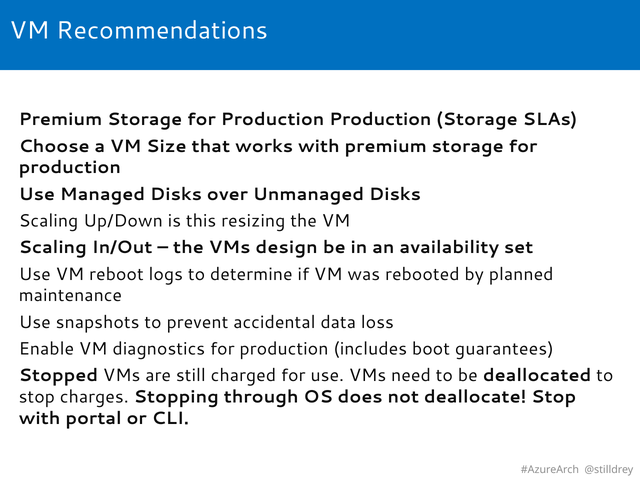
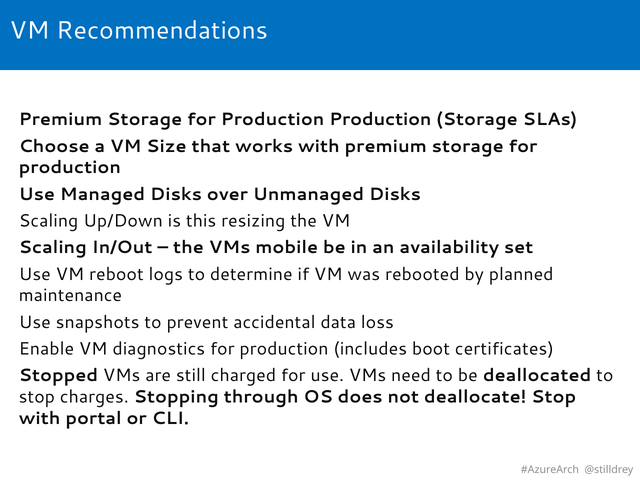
design: design -> mobile (287, 248)
guarantees: guarantees -> certificates (504, 349)
